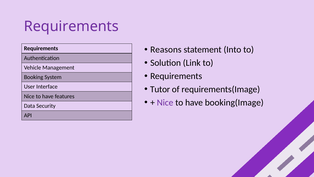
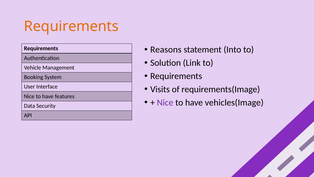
Requirements colour: purple -> orange (71, 26)
Tutor: Tutor -> Visits (160, 89)
booking(Image: booking(Image -> vehicles(Image (234, 102)
